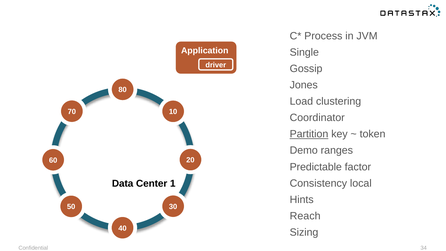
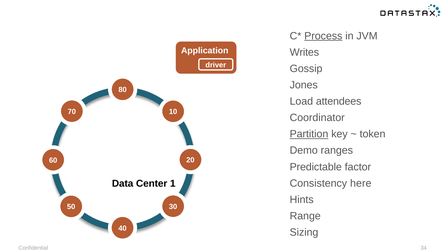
Process underline: none -> present (323, 36)
Single: Single -> Writes (304, 52)
clustering: clustering -> attendees (339, 101)
local: local -> here (361, 183)
Reach: Reach -> Range (305, 216)
